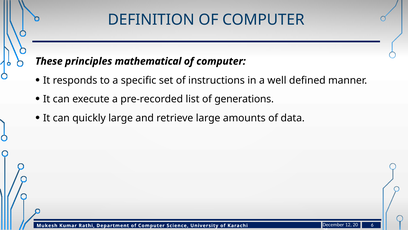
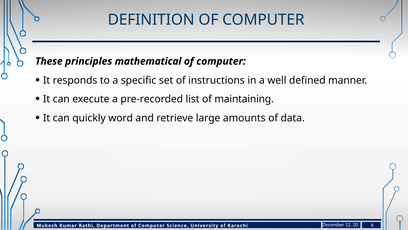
generations: generations -> maintaining (244, 99)
quickly large: large -> word (121, 118)
